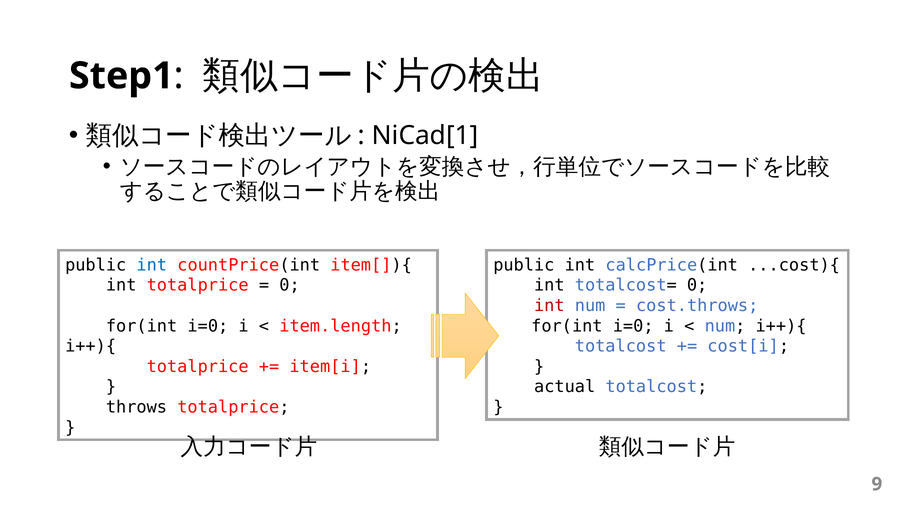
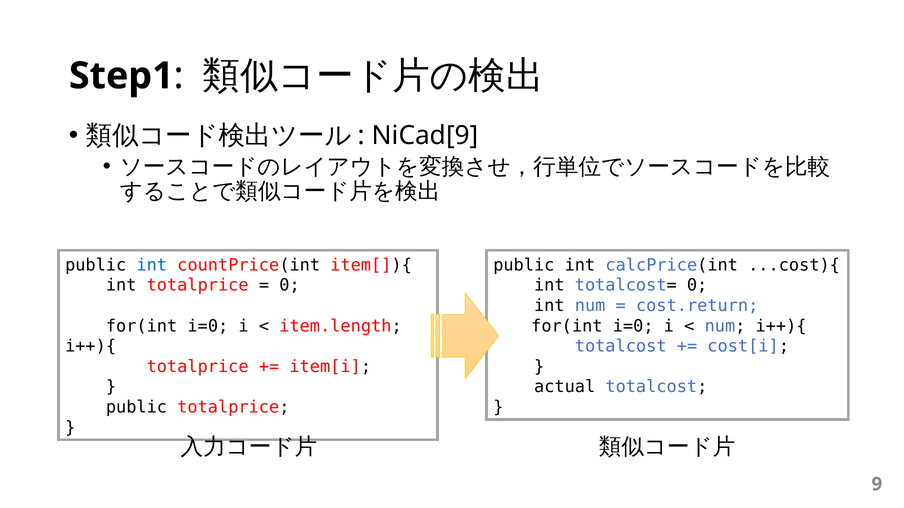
NiCad[1: NiCad[1 -> NiCad[9 (425, 136)
int colour: red -> black (549, 306)
cost.throws: cost.throws -> cost.return (697, 306)
throws: throws -> public (136, 408)
